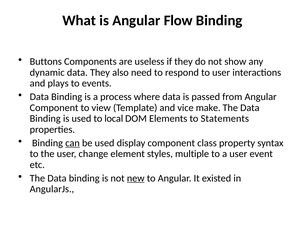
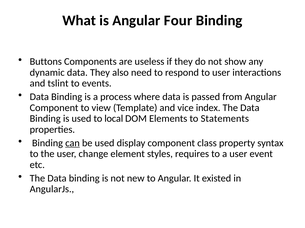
Flow: Flow -> Four (178, 21)
plays: plays -> tslint (58, 84)
make: make -> index (208, 108)
multiple: multiple -> requires (192, 154)
new underline: present -> none (136, 179)
